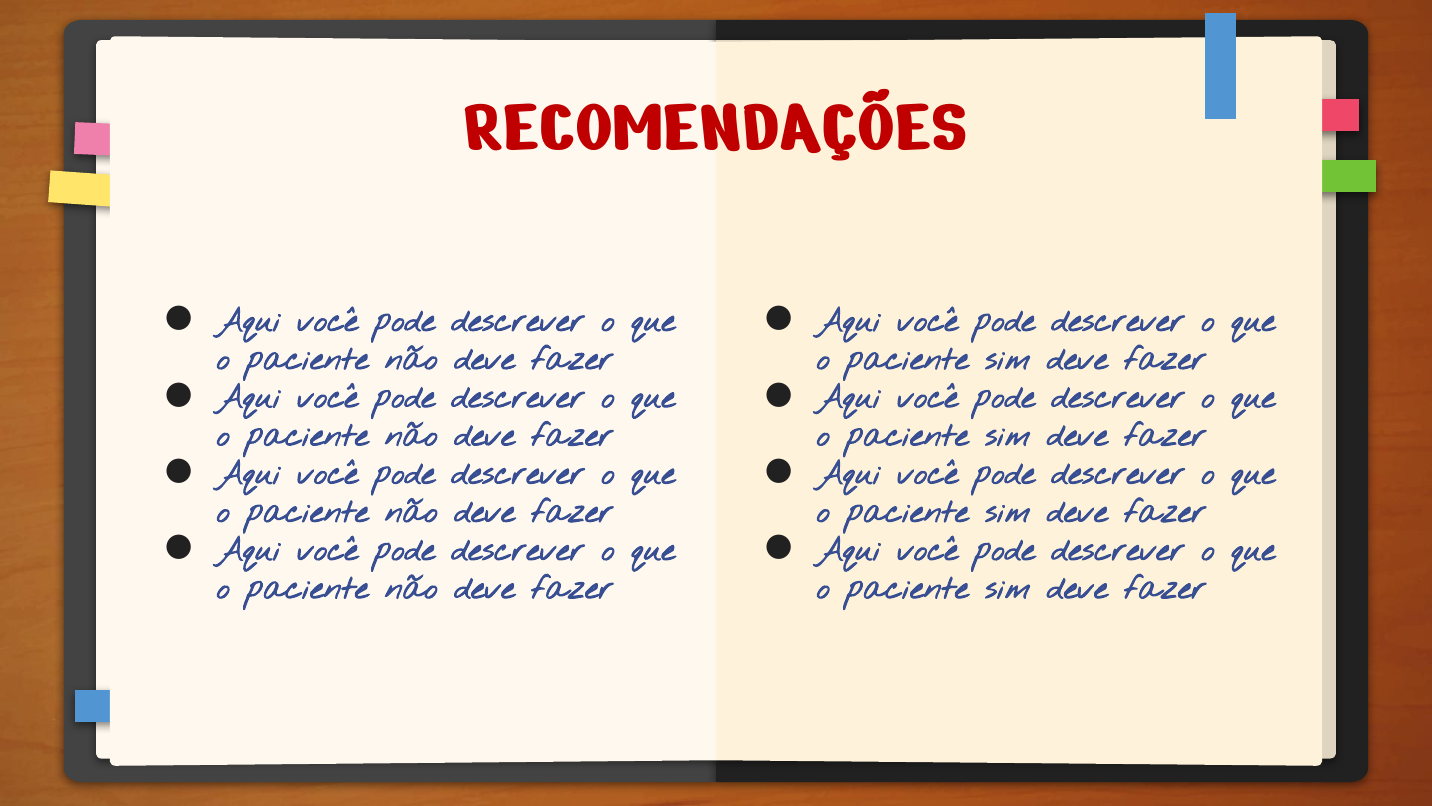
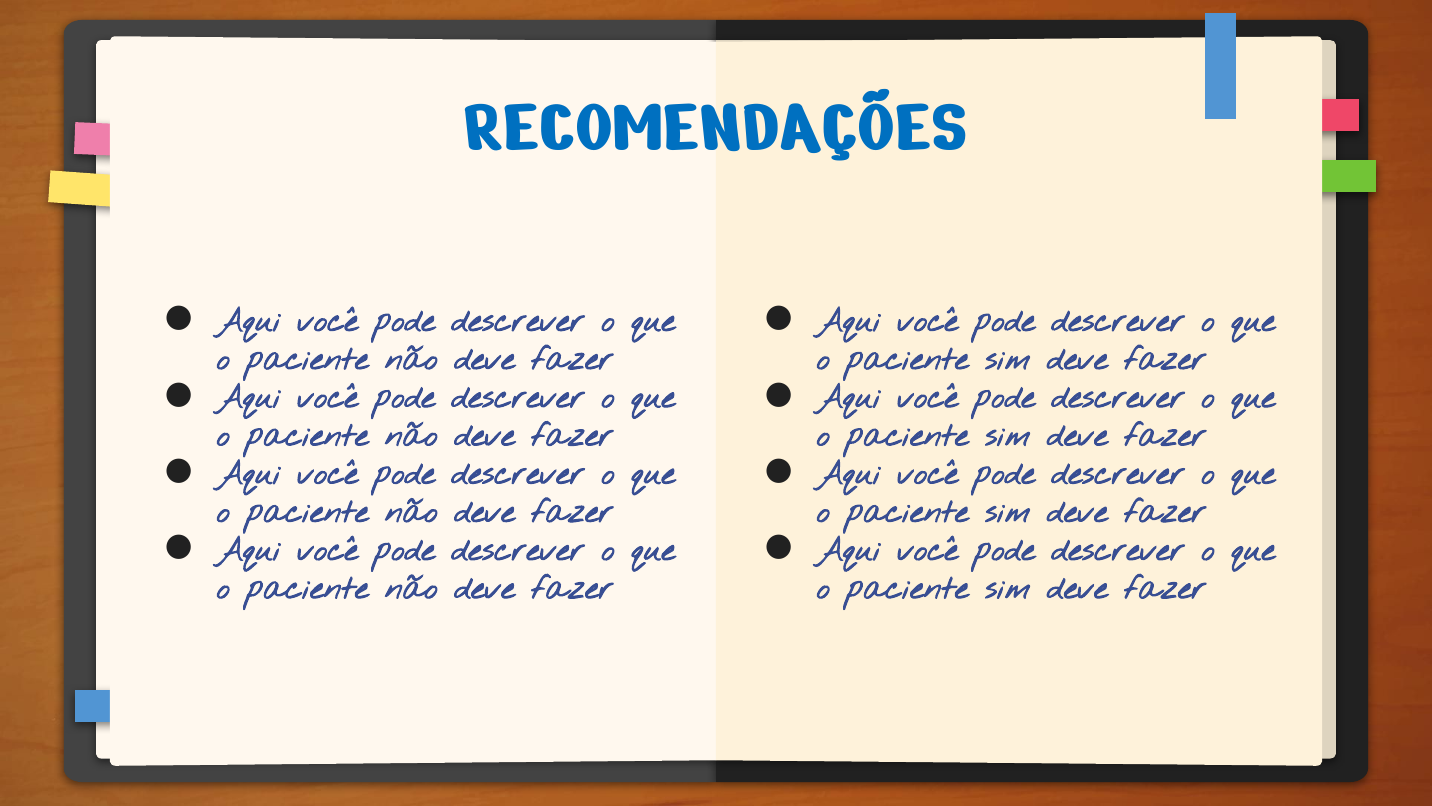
RECOMENDAÇÕES colour: red -> blue (716, 124)
